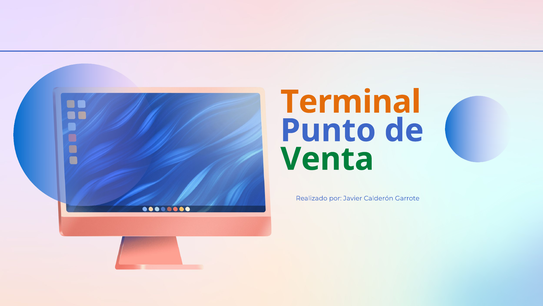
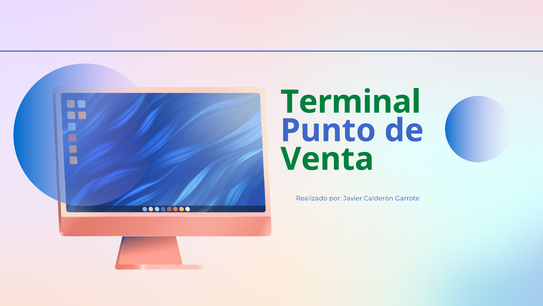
Terminal colour: orange -> green (351, 102)
